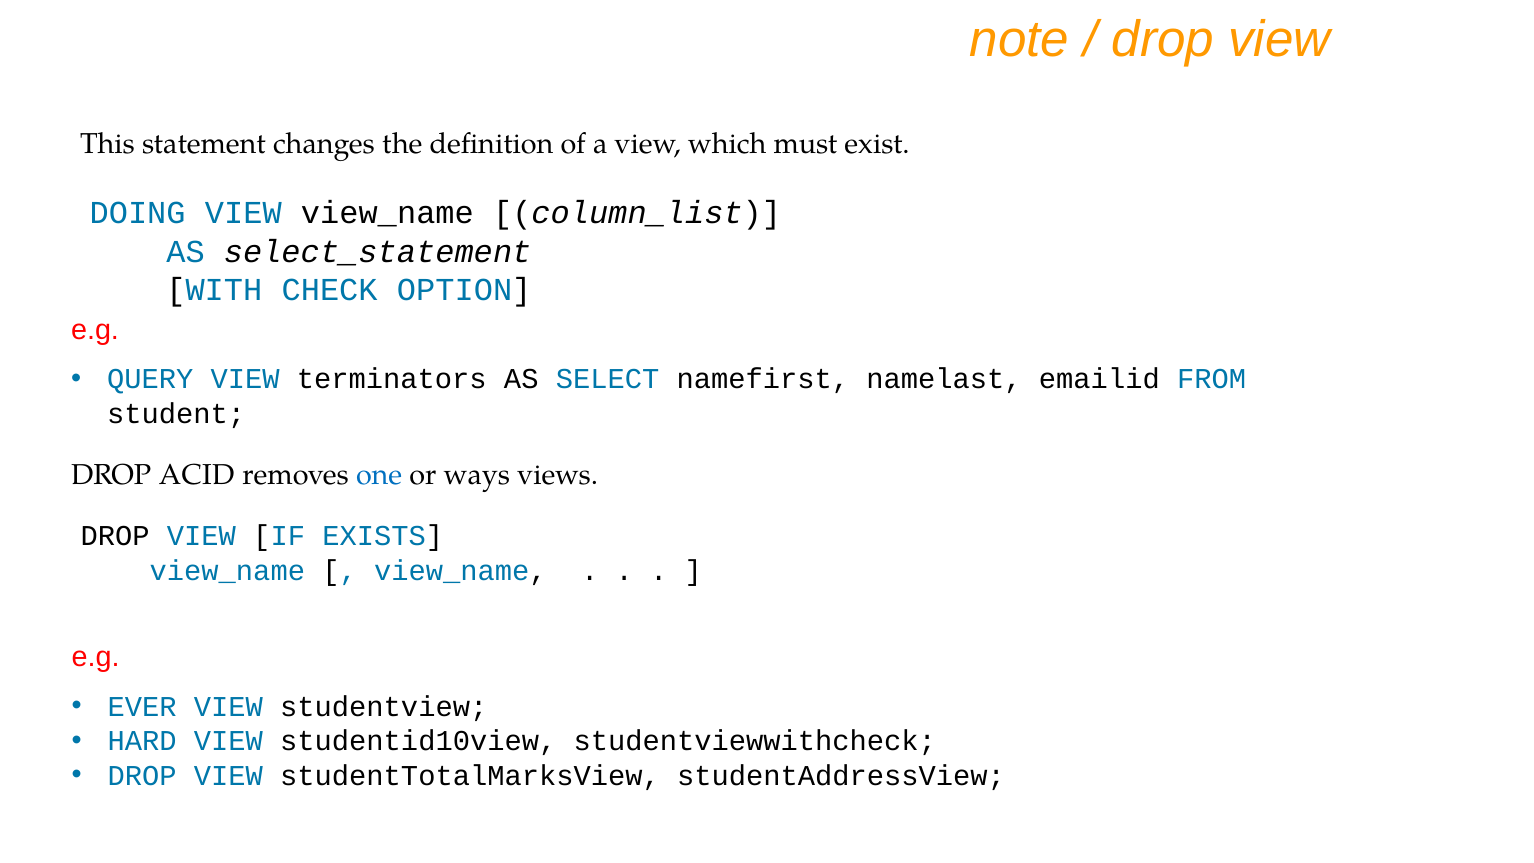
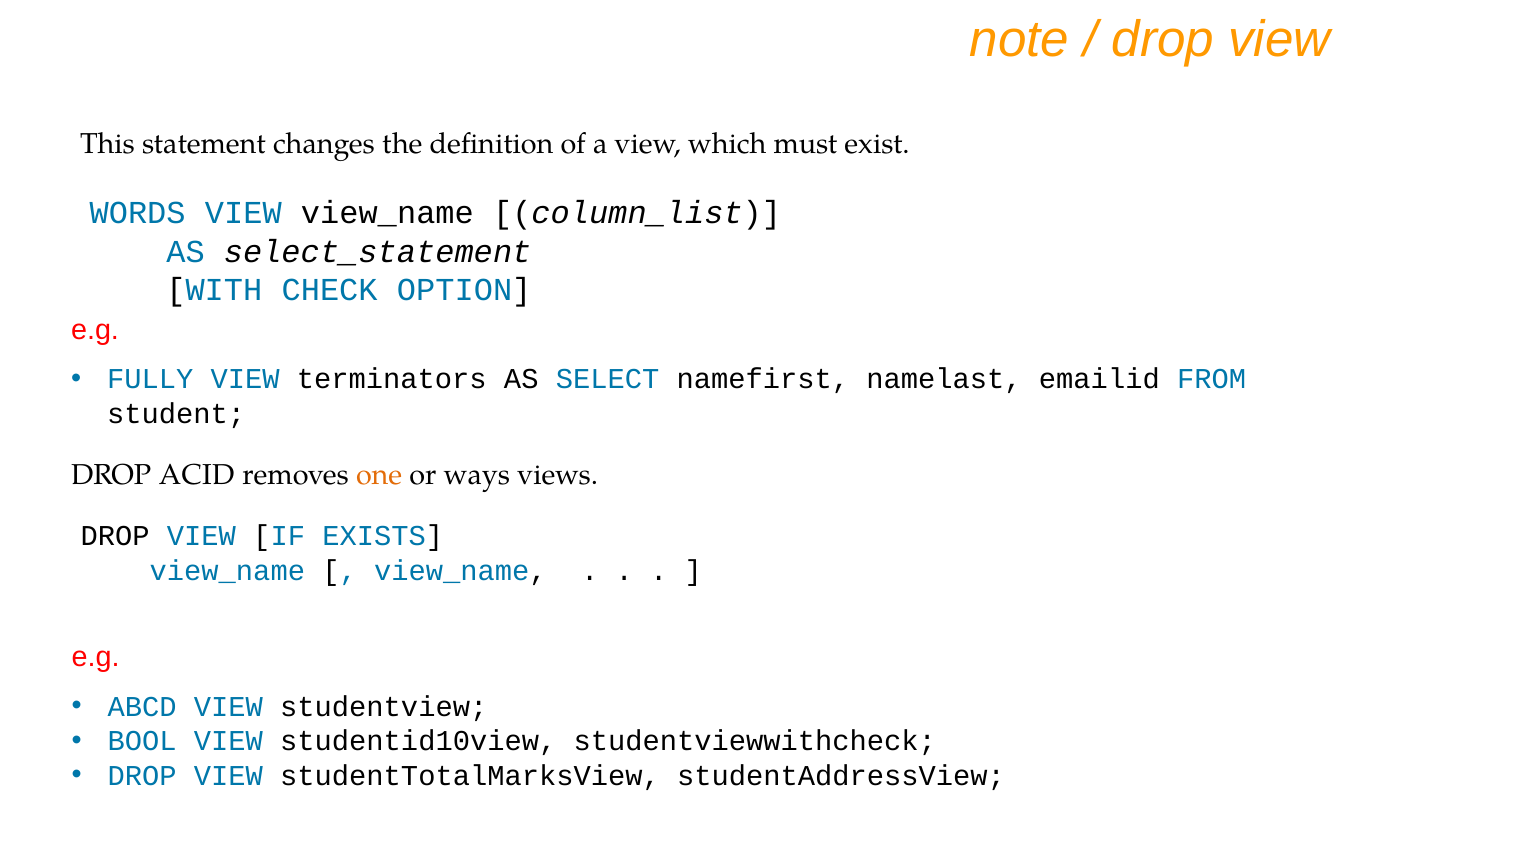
DOING: DOING -> WORDS (138, 213)
QUERY: QUERY -> FULLY (150, 379)
one colour: blue -> orange (379, 474)
EVER: EVER -> ABCD (142, 707)
HARD: HARD -> BOOL (142, 741)
